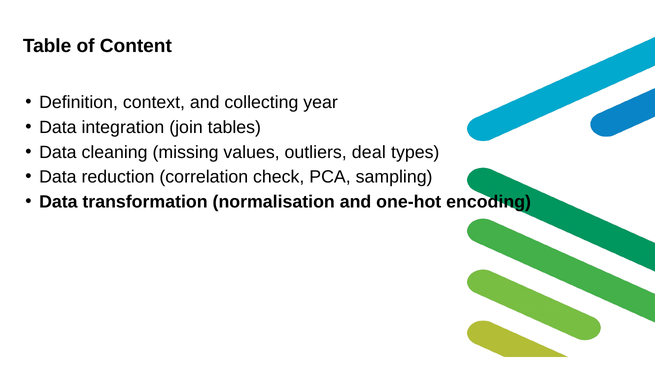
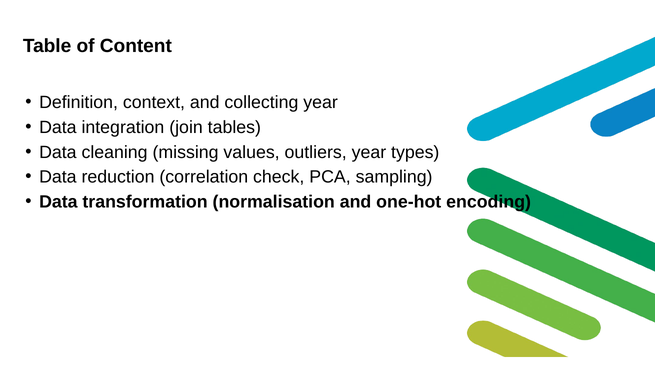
outliers deal: deal -> year (369, 152)
